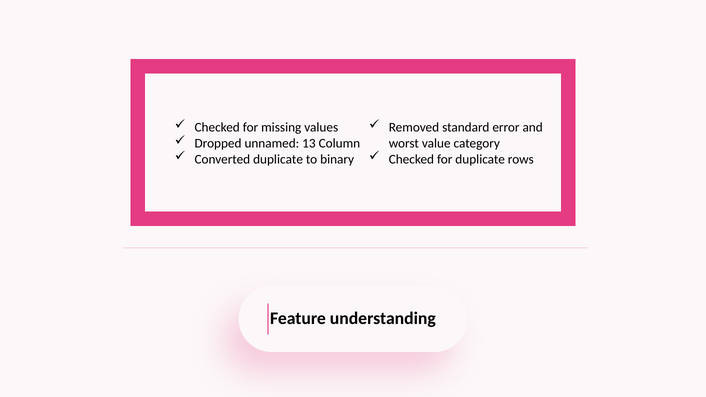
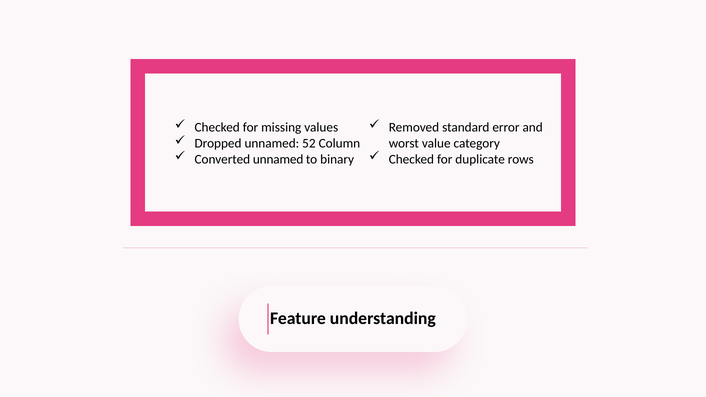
13: 13 -> 52 (309, 143)
Converted duplicate: duplicate -> unnamed (278, 159)
